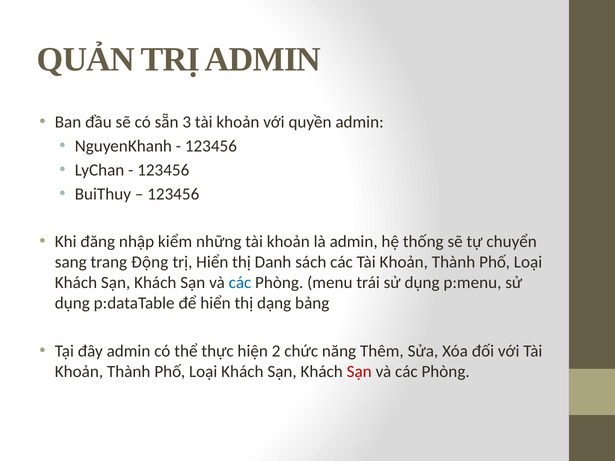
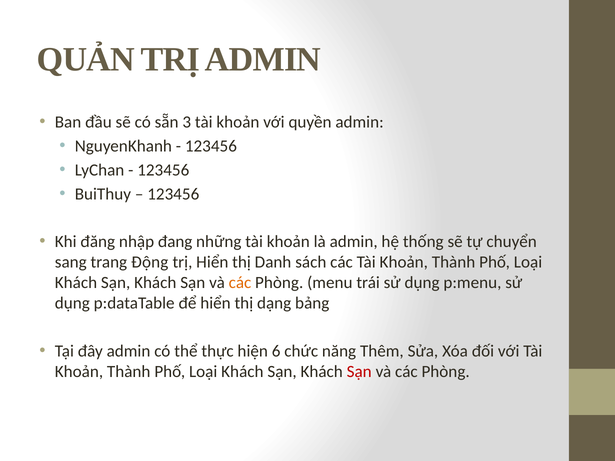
kiểm: kiểm -> đang (175, 242)
các colour: blue -> orange (240, 283)
2: 2 -> 6 (276, 351)
